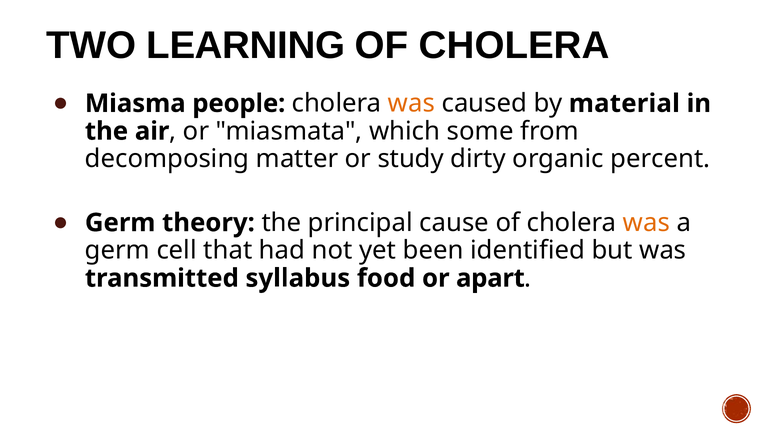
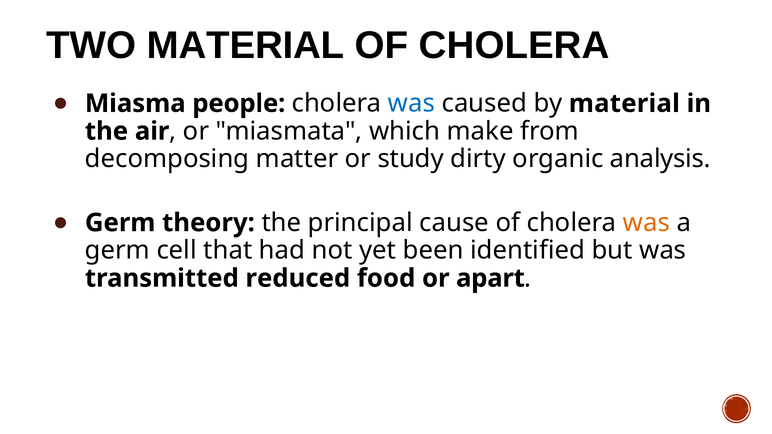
TWO LEARNING: LEARNING -> MATERIAL (246, 46)
was colour: orange -> blue (411, 104)
some: some -> make (480, 131)
percent: percent -> analysis (660, 159)
syllabus: syllabus -> reduced (298, 278)
